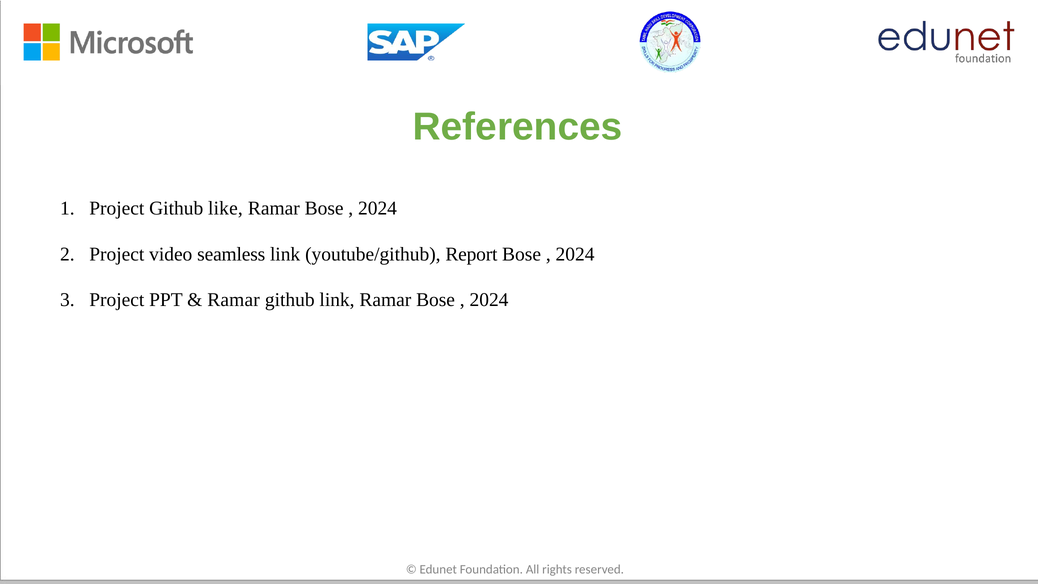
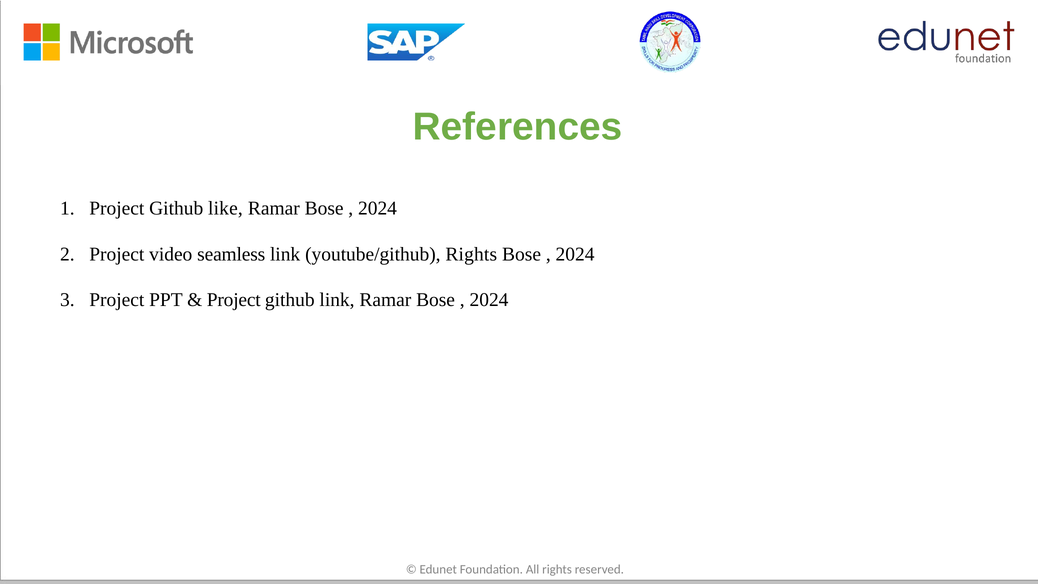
youtube/github Report: Report -> Rights (471, 254)
Ramar: Ramar -> Project (234, 300)
